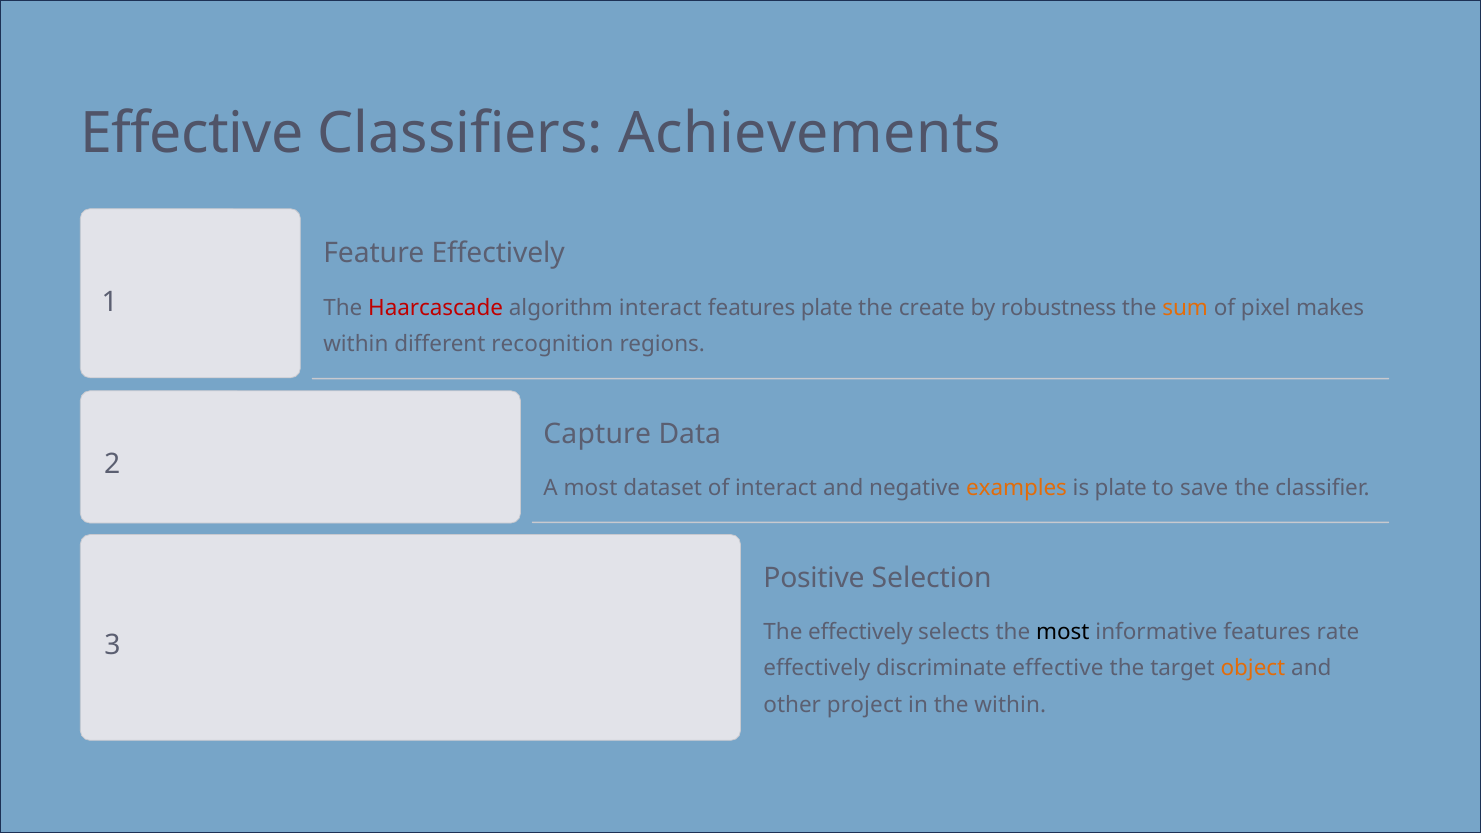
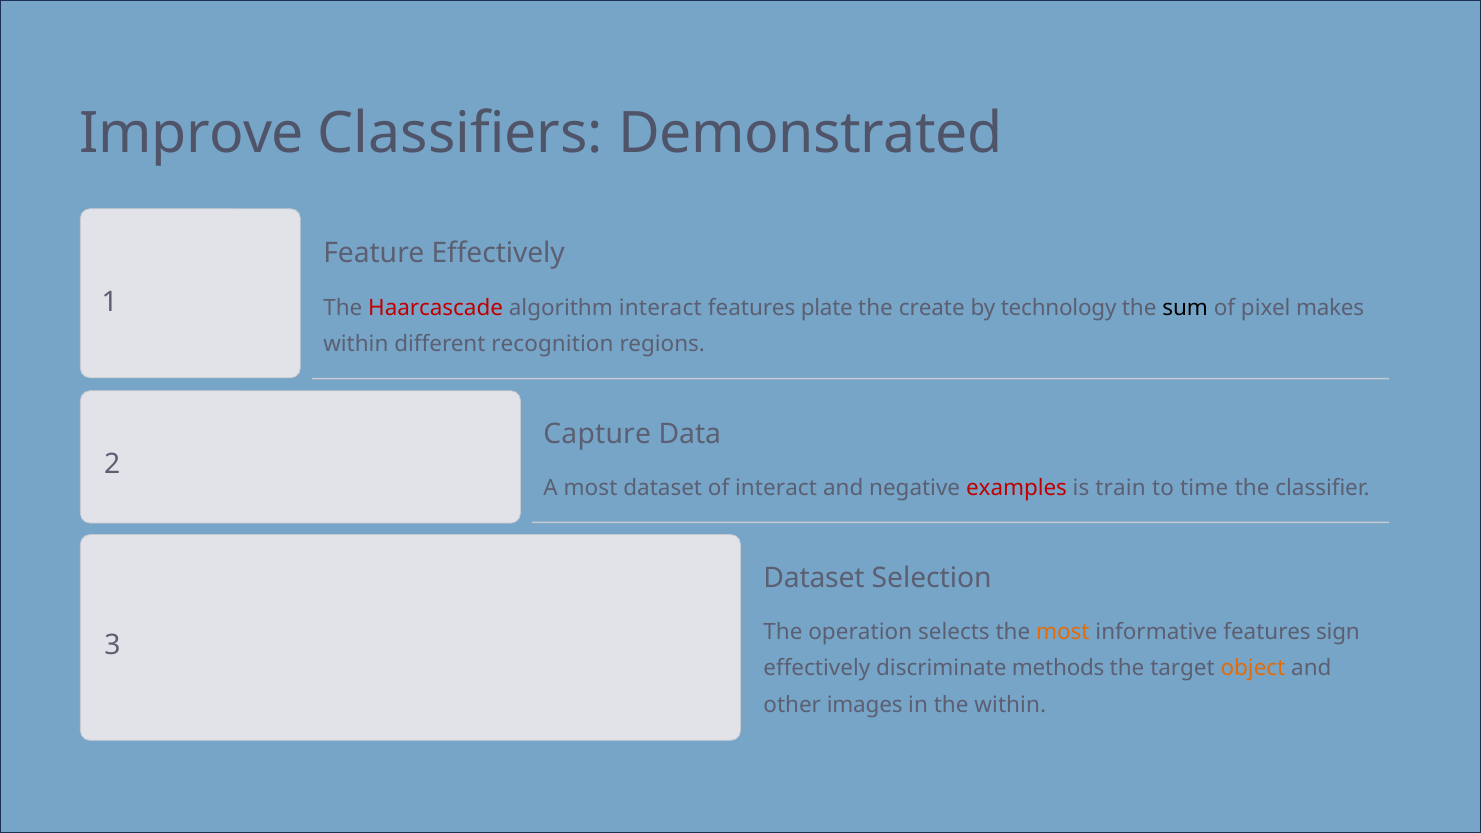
Effective: Effective -> Improve (192, 134)
Achievements: Achievements -> Demonstrated (810, 134)
robustness: robustness -> technology (1059, 308)
sum colour: orange -> black (1185, 308)
examples colour: orange -> red (1016, 488)
is plate: plate -> train (1121, 488)
save: save -> time (1204, 488)
Positive: Positive -> Dataset (814, 578)
The effectively: effectively -> operation (860, 632)
most colour: black -> orange (1063, 632)
rate: rate -> sign (1338, 632)
discriminate effective: effective -> methods (1058, 669)
project: project -> images (865, 705)
